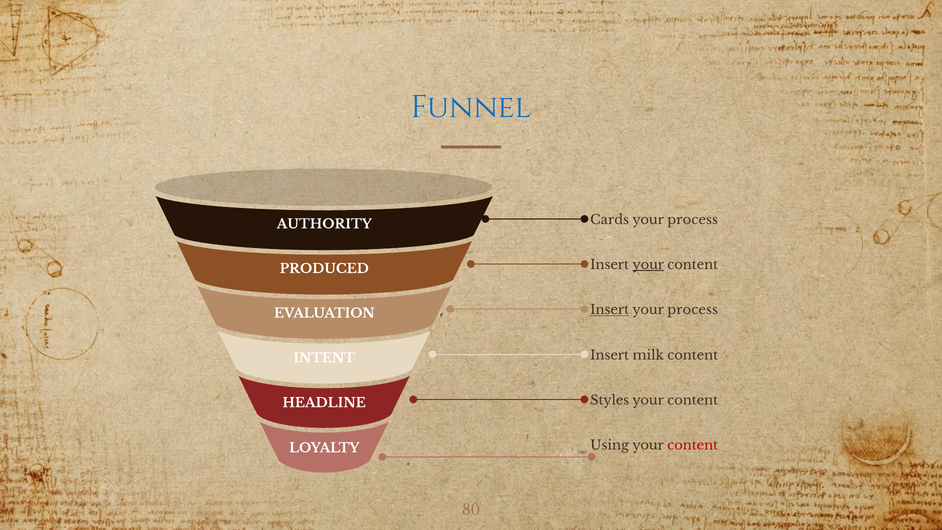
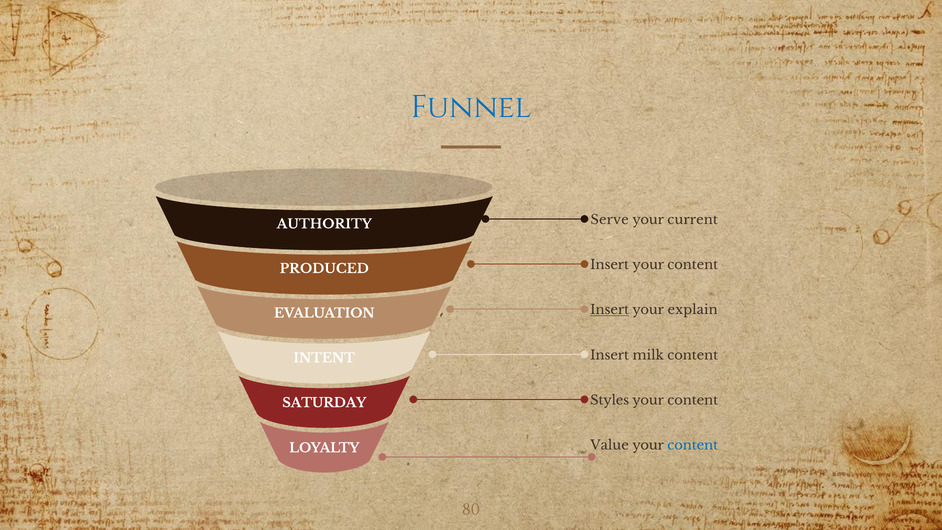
Cards: Cards -> Serve (610, 220)
process: process -> current (693, 220)
your underline: present -> none (648, 265)
process: process -> explain (693, 310)
HEADLINE: HEADLINE -> SATURDAY (324, 403)
Using: Using -> Value (610, 445)
content colour: red -> blue (693, 445)
